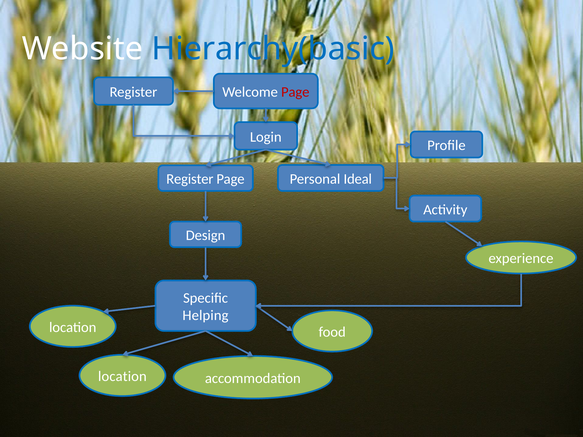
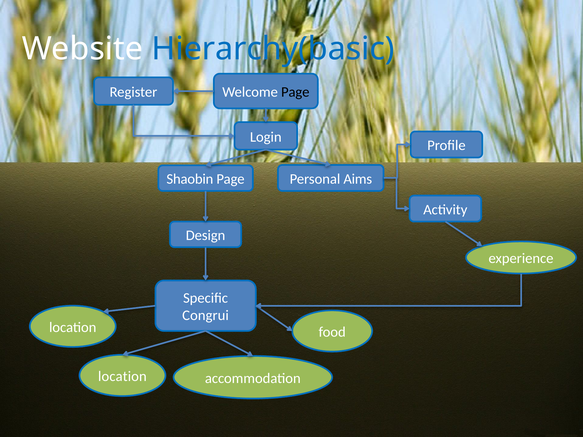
Page colour: red -> black (295, 92)
Register: Register -> Shaobin (190, 179)
Ideal: Ideal -> Aims (358, 179)
Helping: Helping -> Congrui (206, 316)
